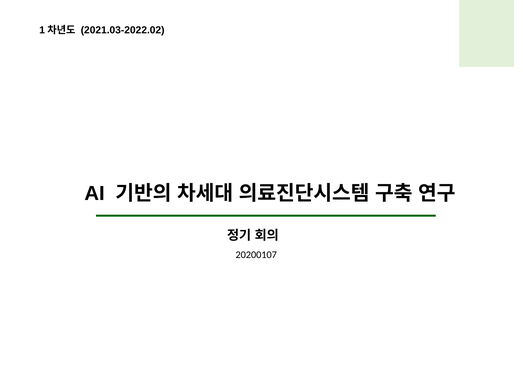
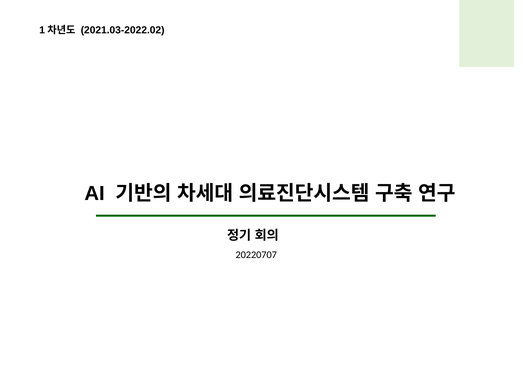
20200107: 20200107 -> 20220707 (256, 255)
